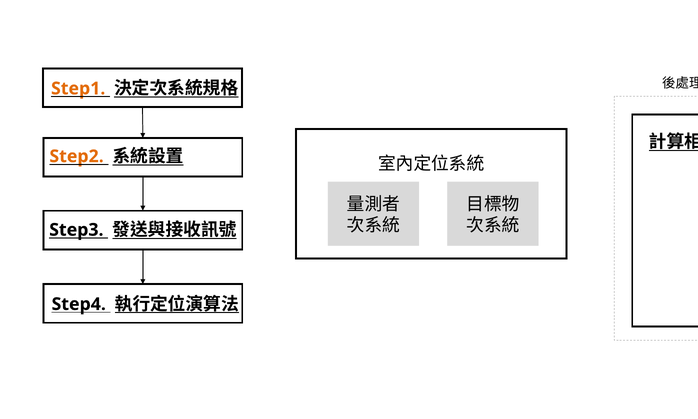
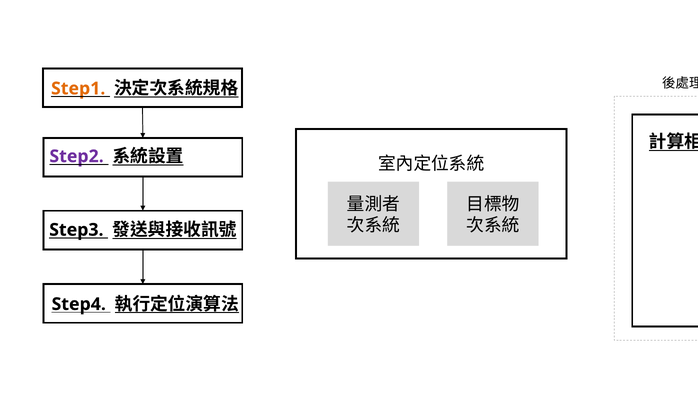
Step2 colour: orange -> purple (77, 156)
